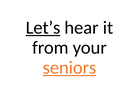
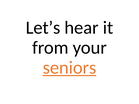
Let’s underline: present -> none (43, 28)
